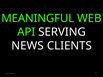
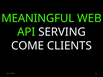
NEWS: NEWS -> COME (28, 46)
